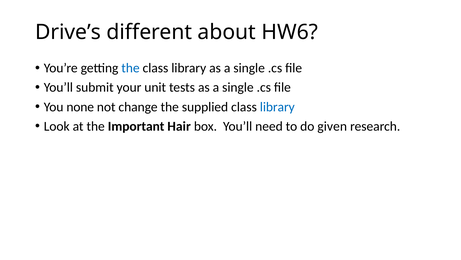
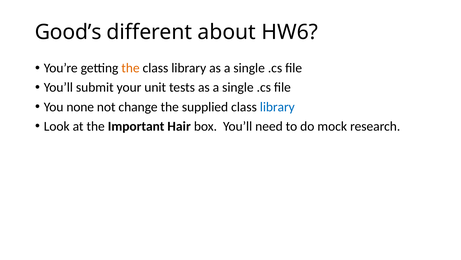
Drive’s: Drive’s -> Good’s (68, 32)
the colour: blue -> orange (130, 68)
given: given -> mock (332, 126)
